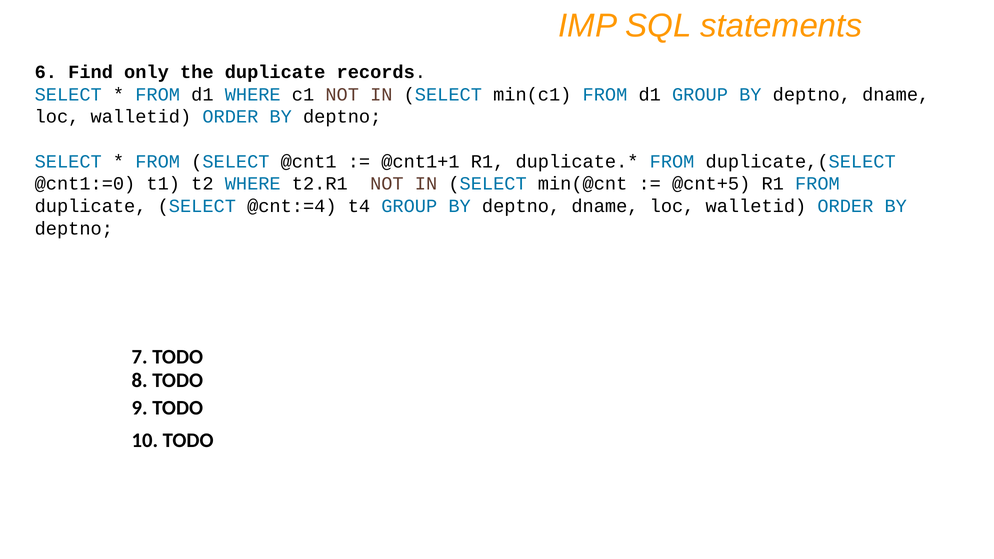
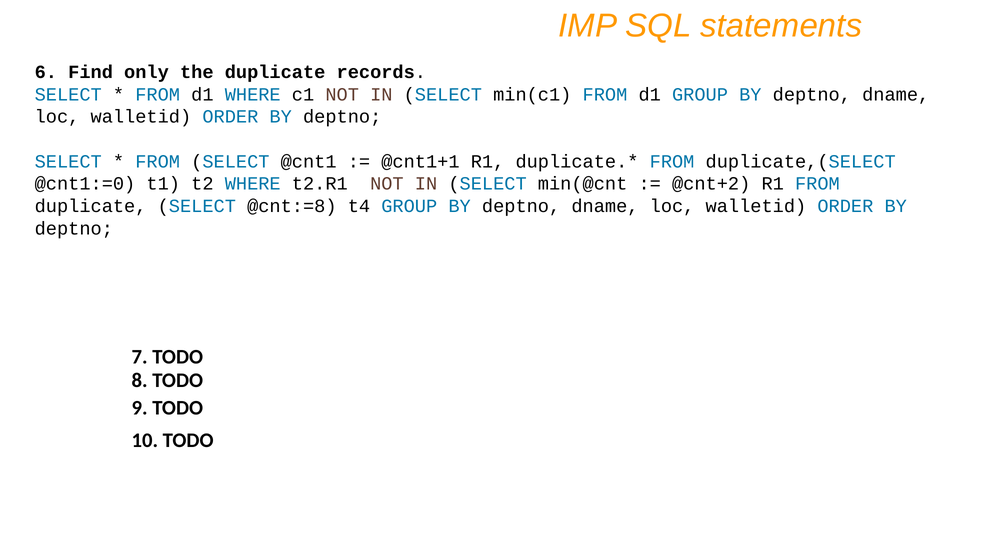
@cnt+5: @cnt+5 -> @cnt+2 (711, 184)
@cnt:=4: @cnt:=4 -> @cnt:=8 (292, 206)
